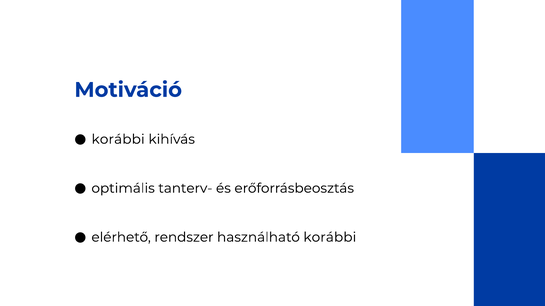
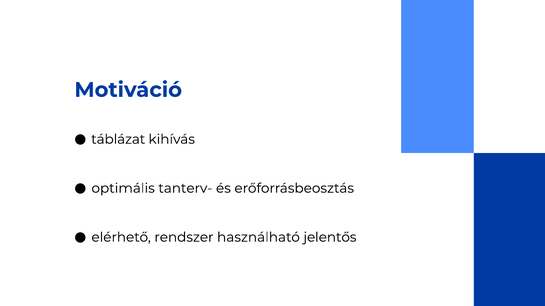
korábbi: korábbi -> táblázat (118, 140)
használható korábbi: korábbi -> jelentős (330, 238)
